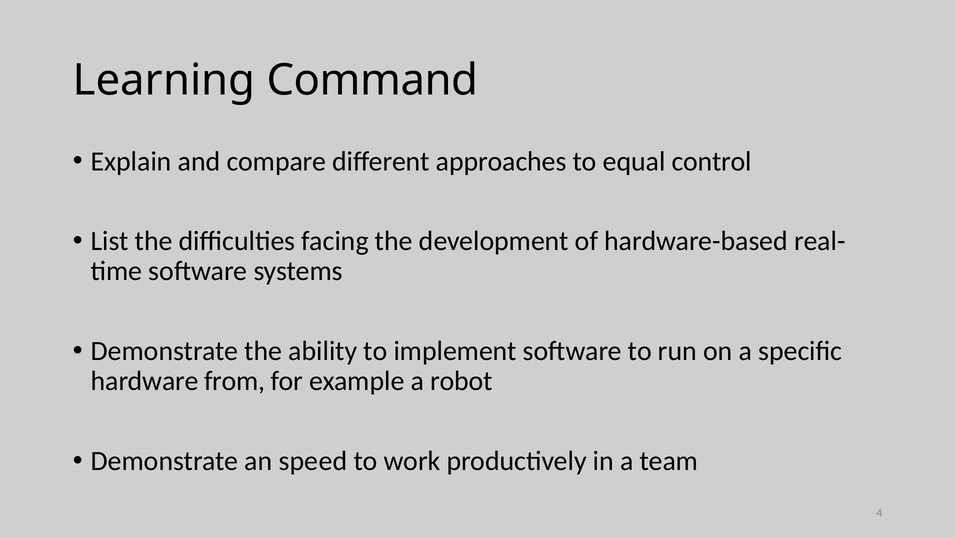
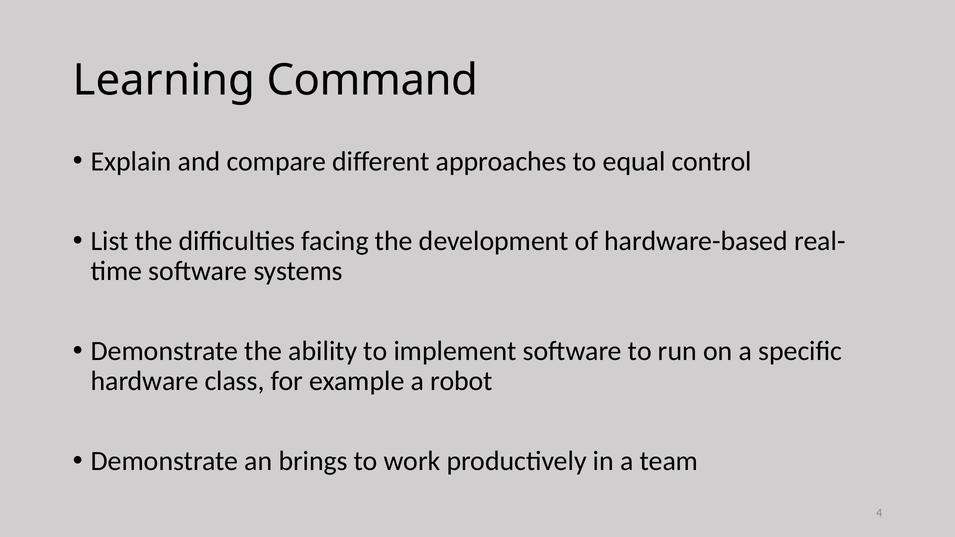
from: from -> class (235, 381)
speed: speed -> brings (313, 461)
